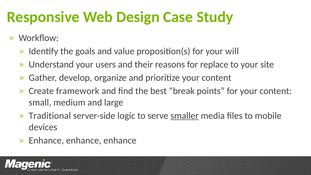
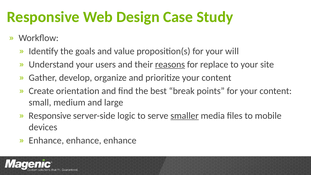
reasons underline: none -> present (170, 64)
framework: framework -> orientation (78, 91)
Traditional: Traditional -> Responsive (50, 116)
